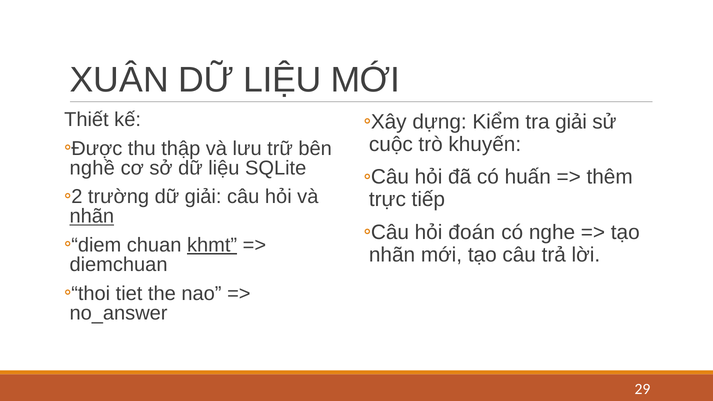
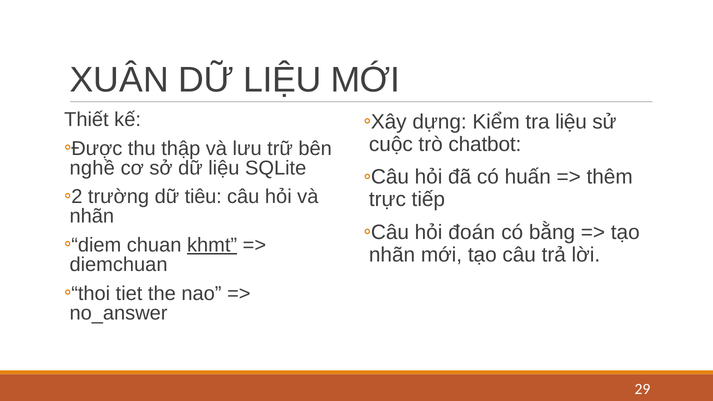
tra giải: giải -> liệu (571, 122)
khuyến: khuyến -> chatbot (485, 144)
dữ giải: giải -> tiêu (203, 197)
nhãn underline: present -> none (92, 216)
nghe: nghe -> bằng (552, 232)
